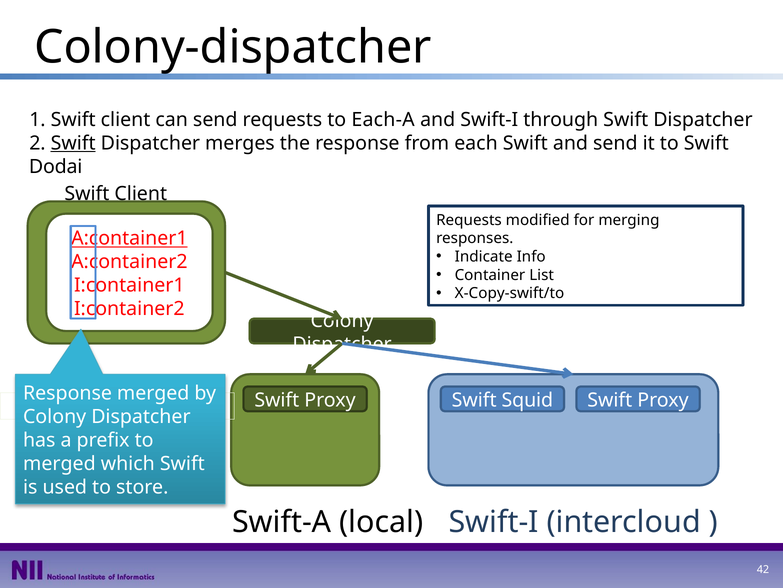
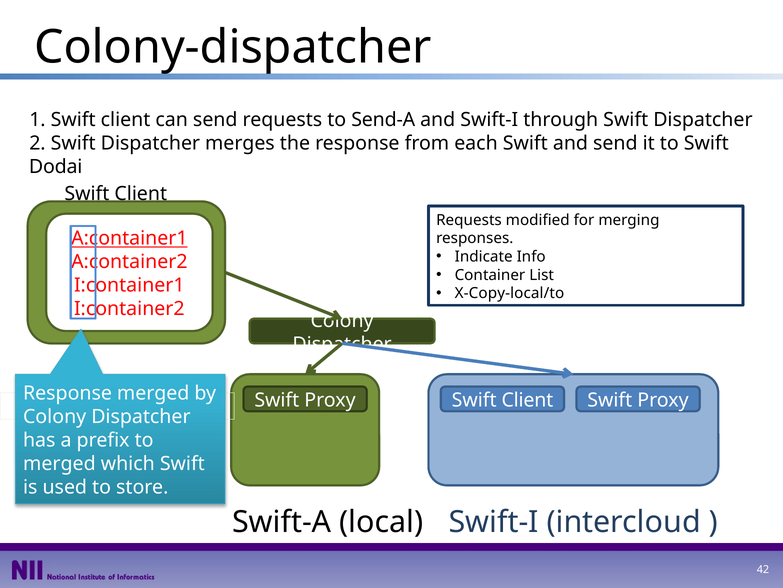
Each-A: Each-A -> Send-A (383, 119)
Swift underline: present -> none (73, 143)
X-Copy-swift/to: X-Copy-swift/to -> X-Copy-local/to (509, 293)
Squid: Squid -> Client (527, 400)
